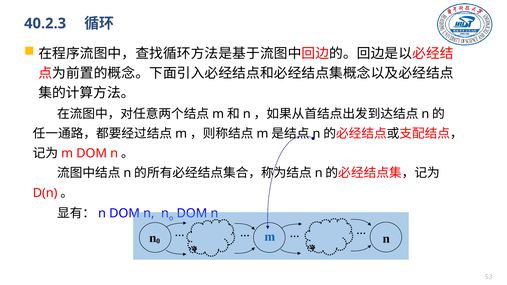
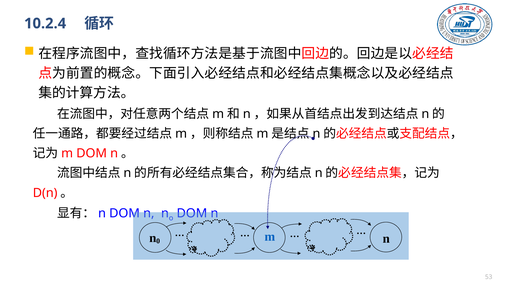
40.2.3: 40.2.3 -> 10.2.4 (45, 23)
